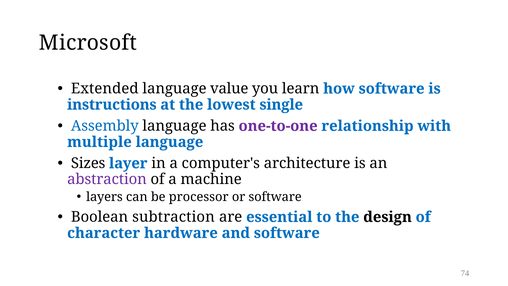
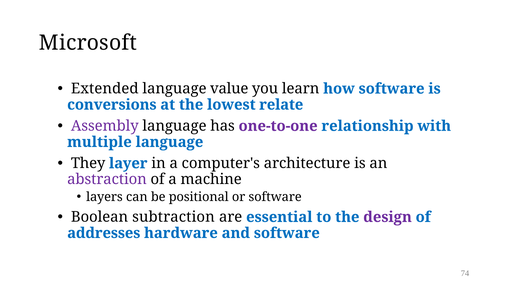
instructions: instructions -> conversions (112, 105)
single: single -> relate (281, 105)
Assembly colour: blue -> purple (105, 126)
Sizes: Sizes -> They (88, 163)
processor: processor -> positional (199, 197)
design colour: black -> purple (388, 217)
character: character -> addresses (104, 233)
